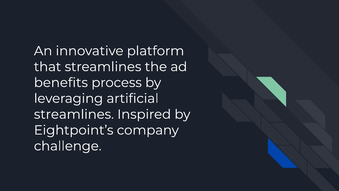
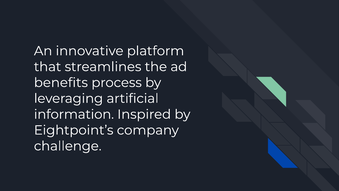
streamlines: streamlines -> information (74, 114)
